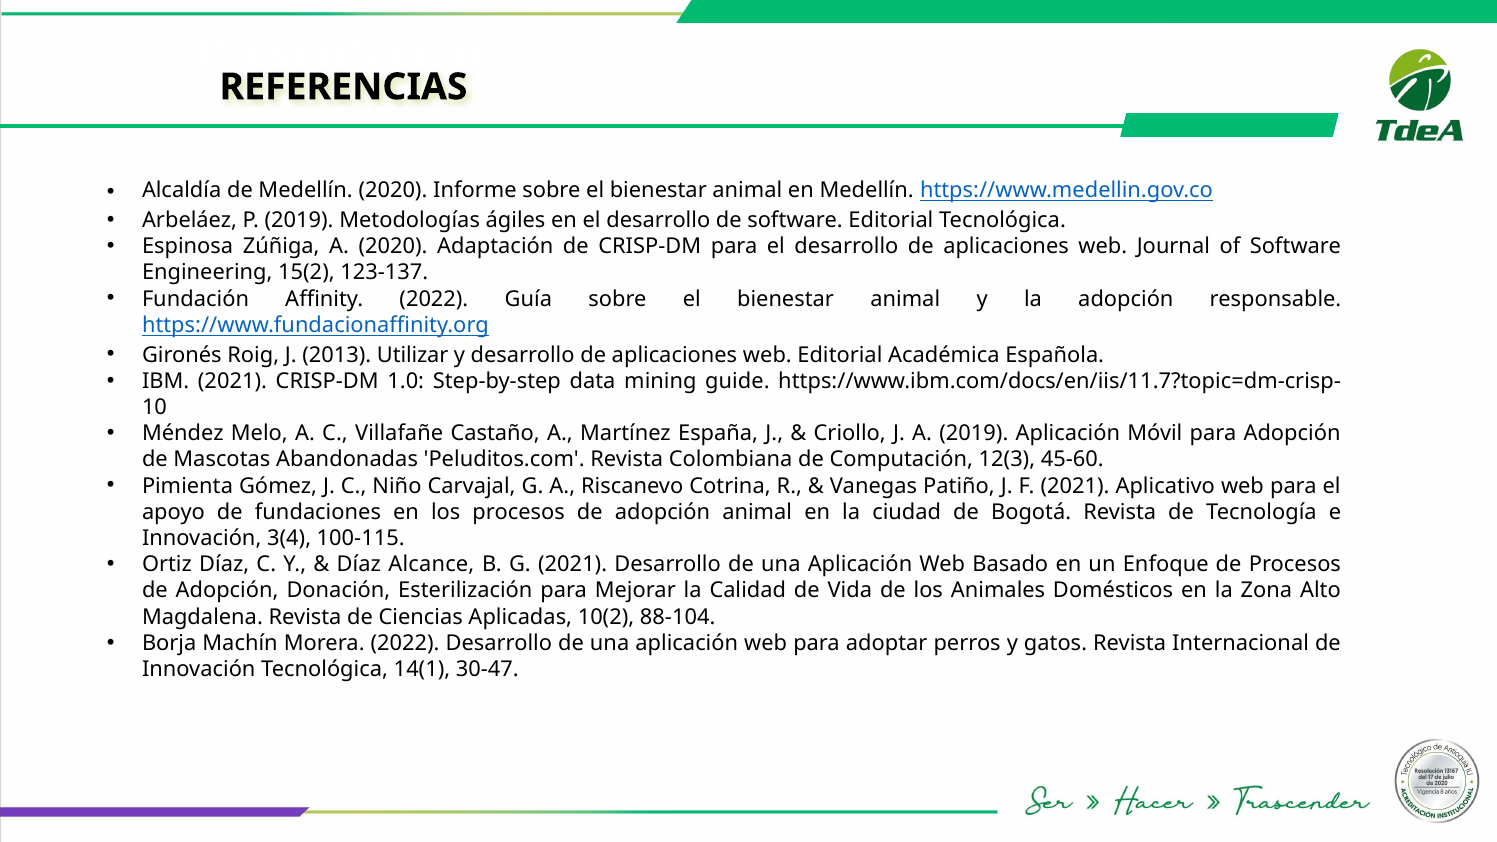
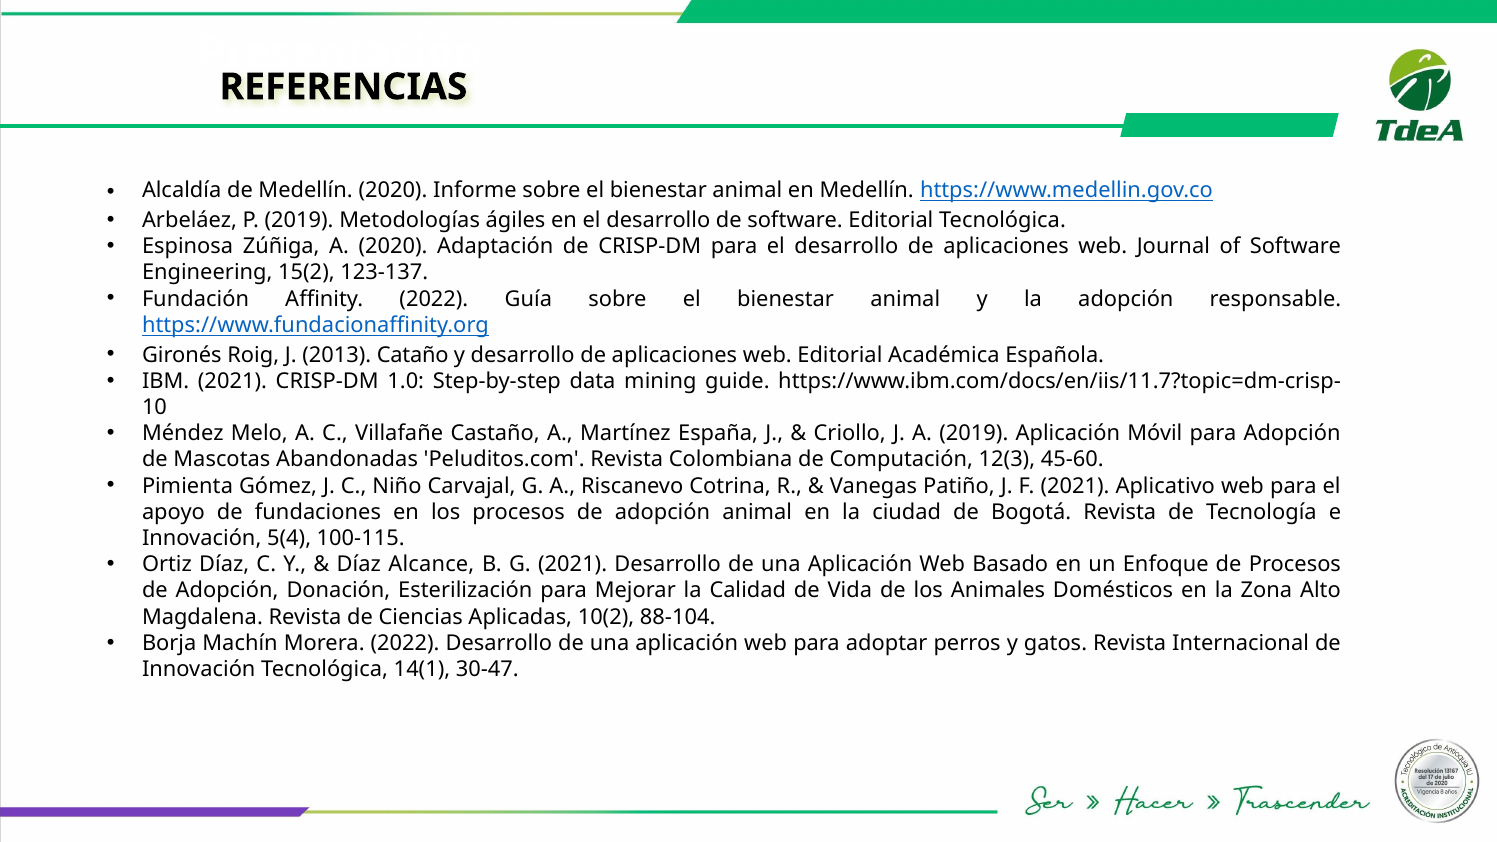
Utilizar: Utilizar -> Cataño (413, 355)
3(4: 3(4 -> 5(4 (289, 538)
